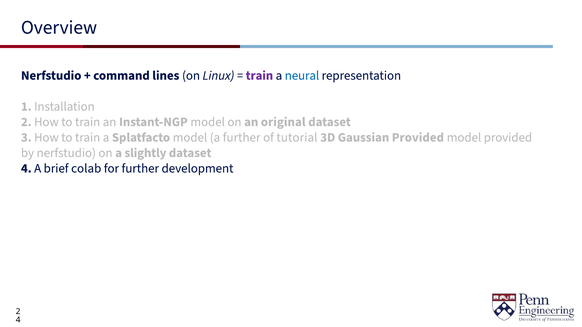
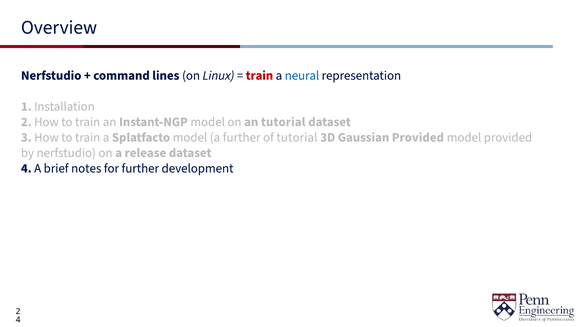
train colour: purple -> red (259, 76)
an original: original -> tutorial (283, 122)
slightly: slightly -> release (145, 153)
colab: colab -> notes (86, 168)
